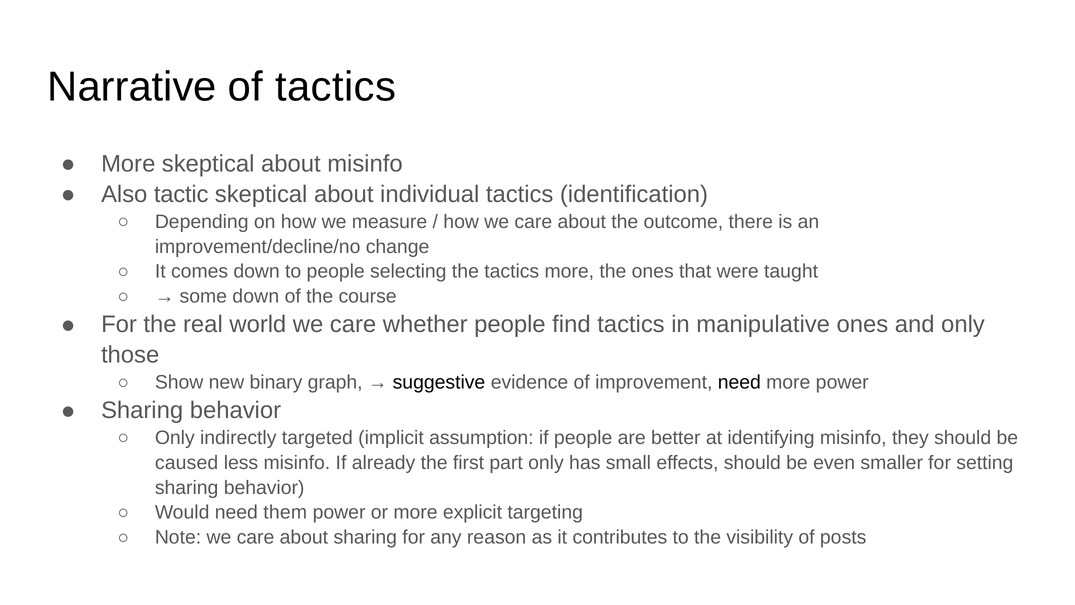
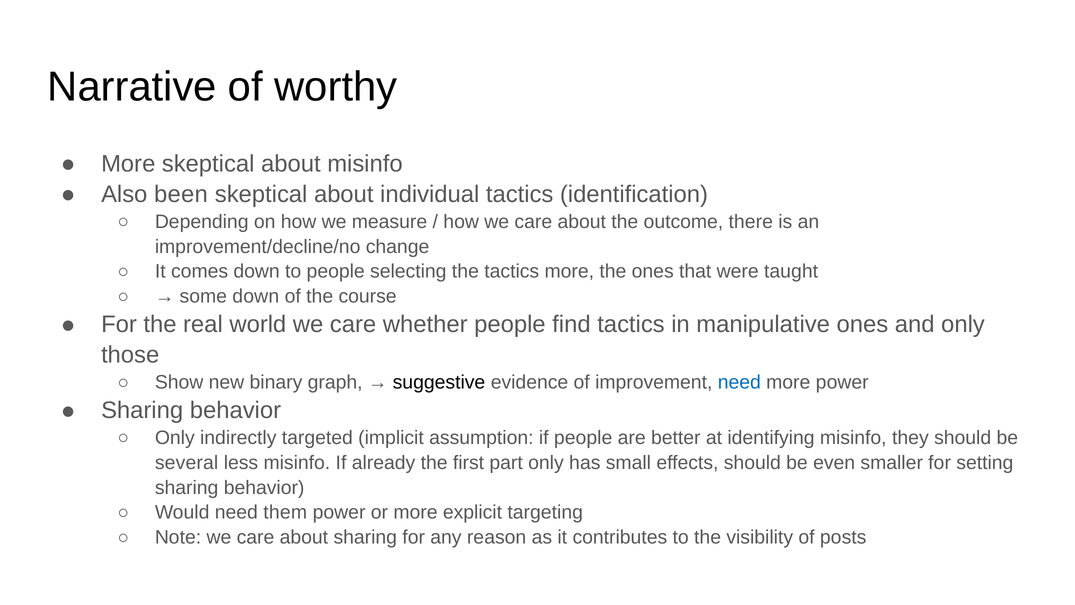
of tactics: tactics -> worthy (336, 87)
tactic: tactic -> been (181, 194)
need colour: black -> blue (739, 382)
caused: caused -> several (187, 462)
